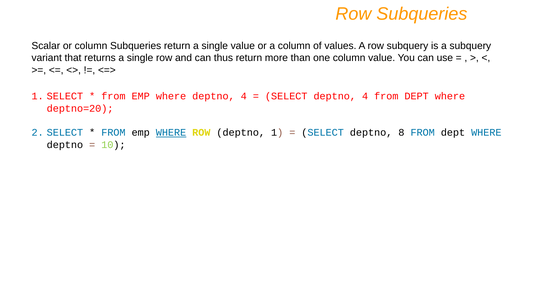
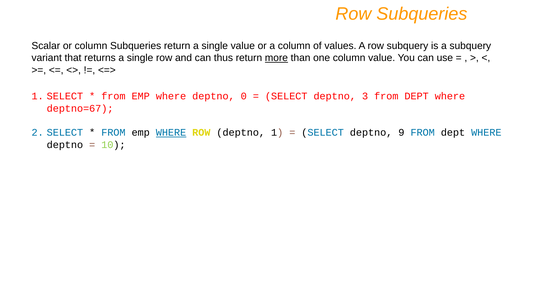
more underline: none -> present (276, 58)
where deptno 4: 4 -> 0 (244, 96)
SELECT deptno 4: 4 -> 3 (365, 96)
deptno=20: deptno=20 -> deptno=67 (80, 108)
8: 8 -> 9 (401, 133)
